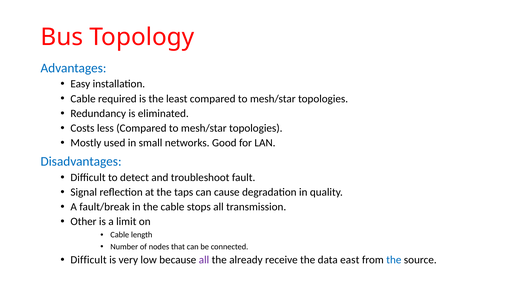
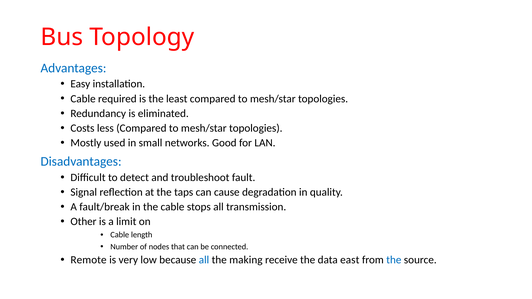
Difficult: Difficult -> Remote (89, 260)
all colour: purple -> blue (204, 260)
already: already -> making (246, 260)
